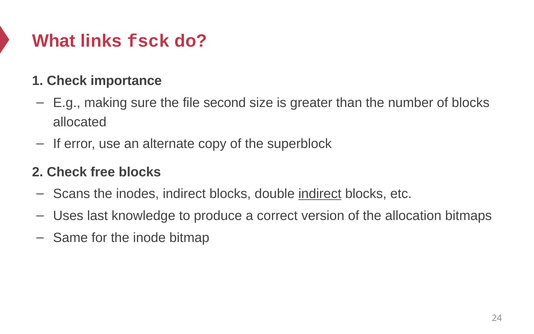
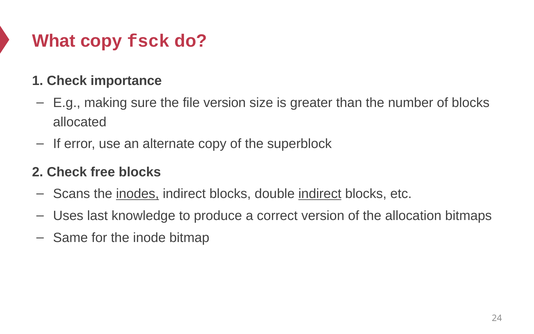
What links: links -> copy (101, 41)
file second: second -> version (225, 103)
inodes underline: none -> present (138, 194)
